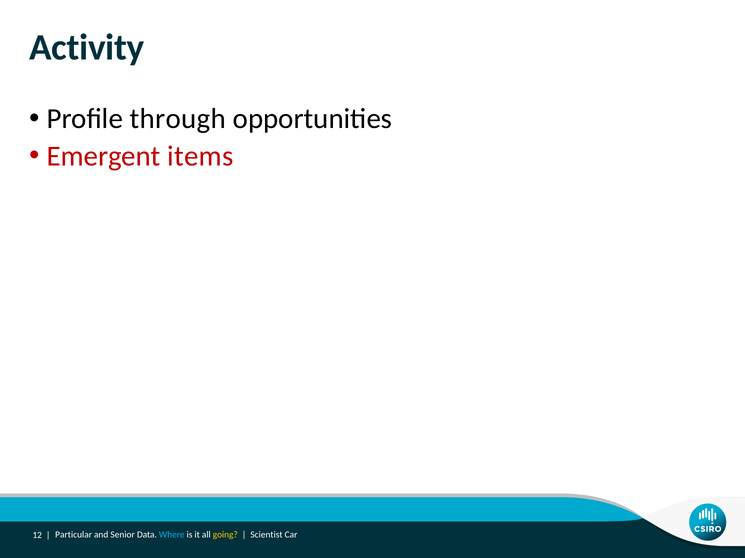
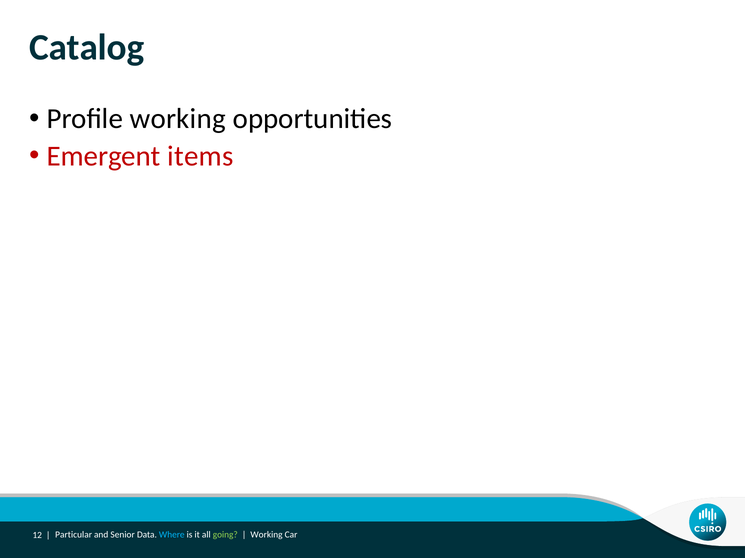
Activity: Activity -> Catalog (87, 47)
Profile through: through -> working (178, 119)
going colour: yellow -> light green (225, 536)
Scientist: Scientist -> Working (267, 536)
